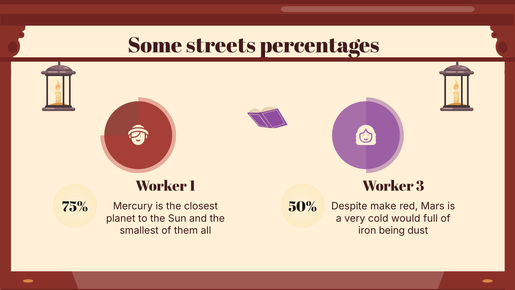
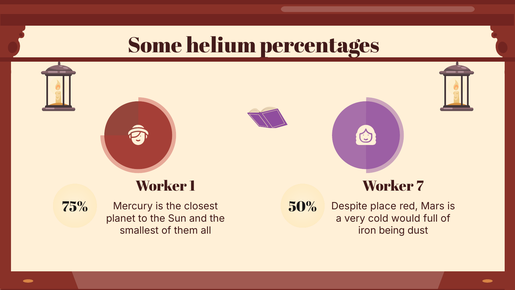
streets: streets -> helium (221, 45)
3: 3 -> 7 (420, 186)
make: make -> place (383, 206)
